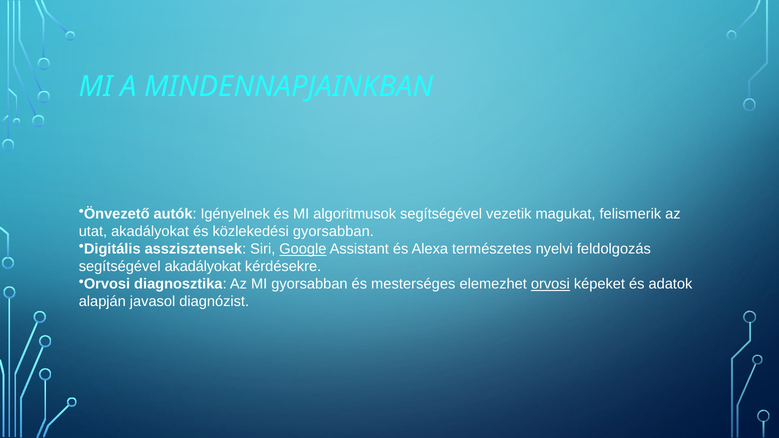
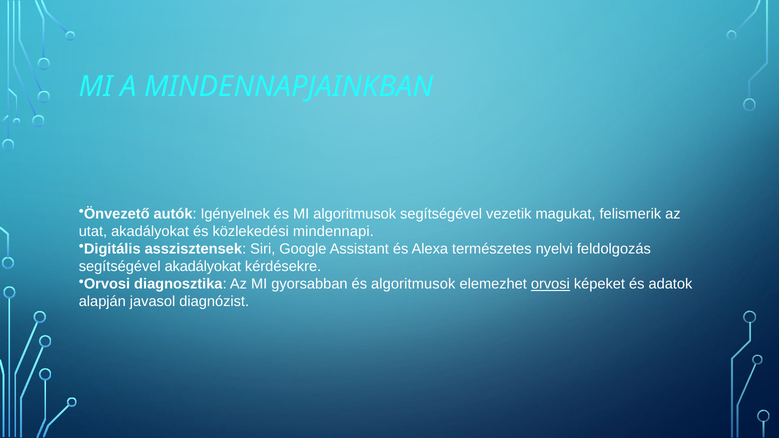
közlekedési gyorsabban: gyorsabban -> mindennapi (333, 232)
Google underline: present -> none (303, 249)
és mesterséges: mesterséges -> algoritmusok (413, 284)
